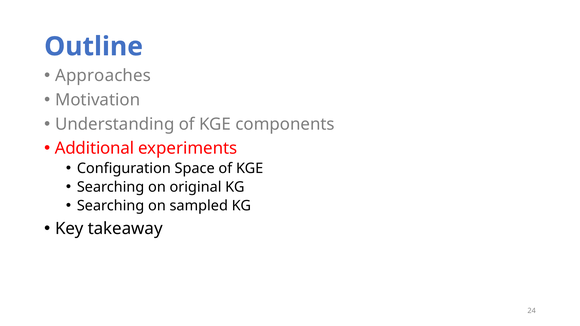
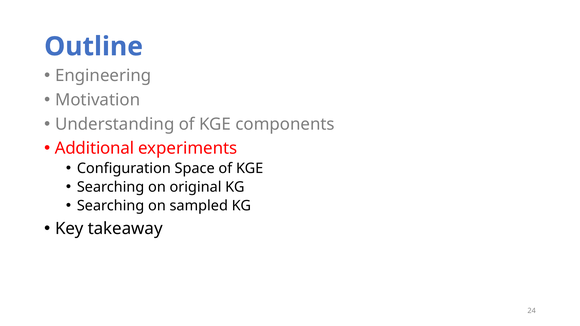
Approaches: Approaches -> Engineering (103, 76)
